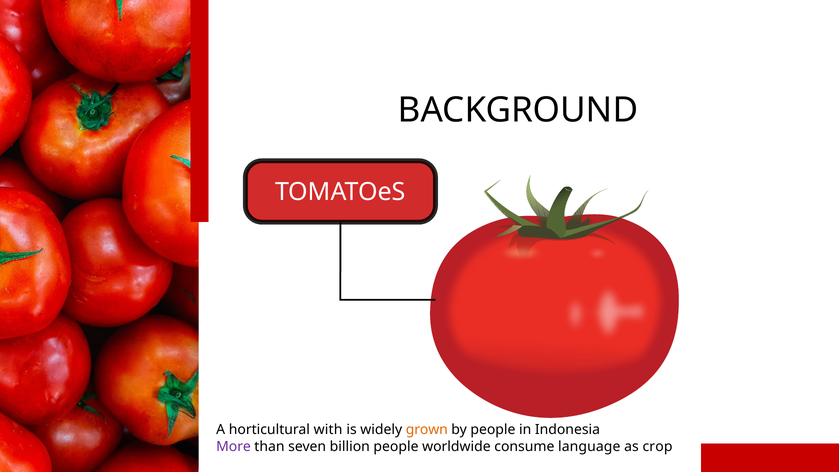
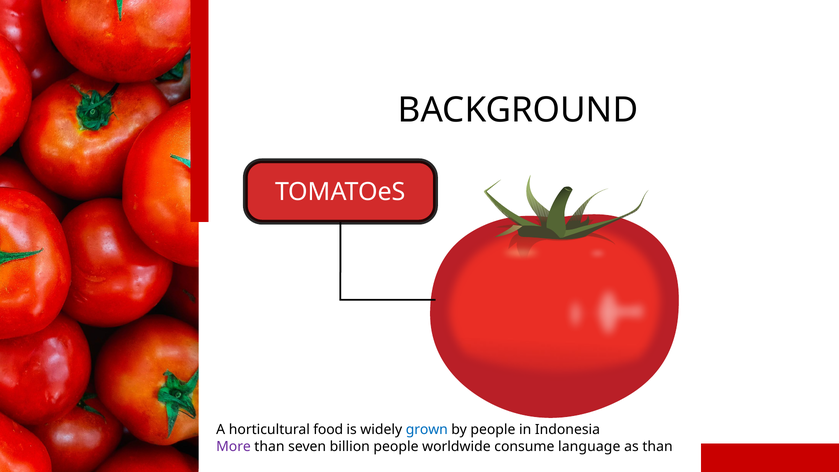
with: with -> food (328, 430)
grown colour: orange -> blue (427, 430)
as crop: crop -> than (658, 446)
